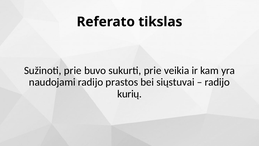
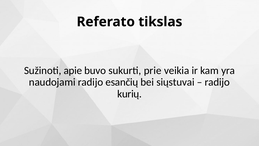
Sužinoti prie: prie -> apie (73, 70)
prastos: prastos -> esančių (122, 82)
